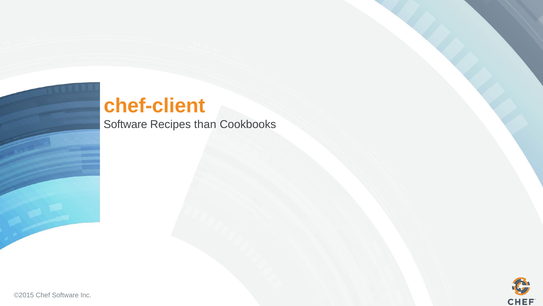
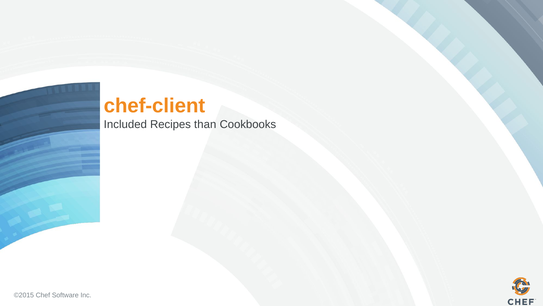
Software: Software -> Included (125, 124)
